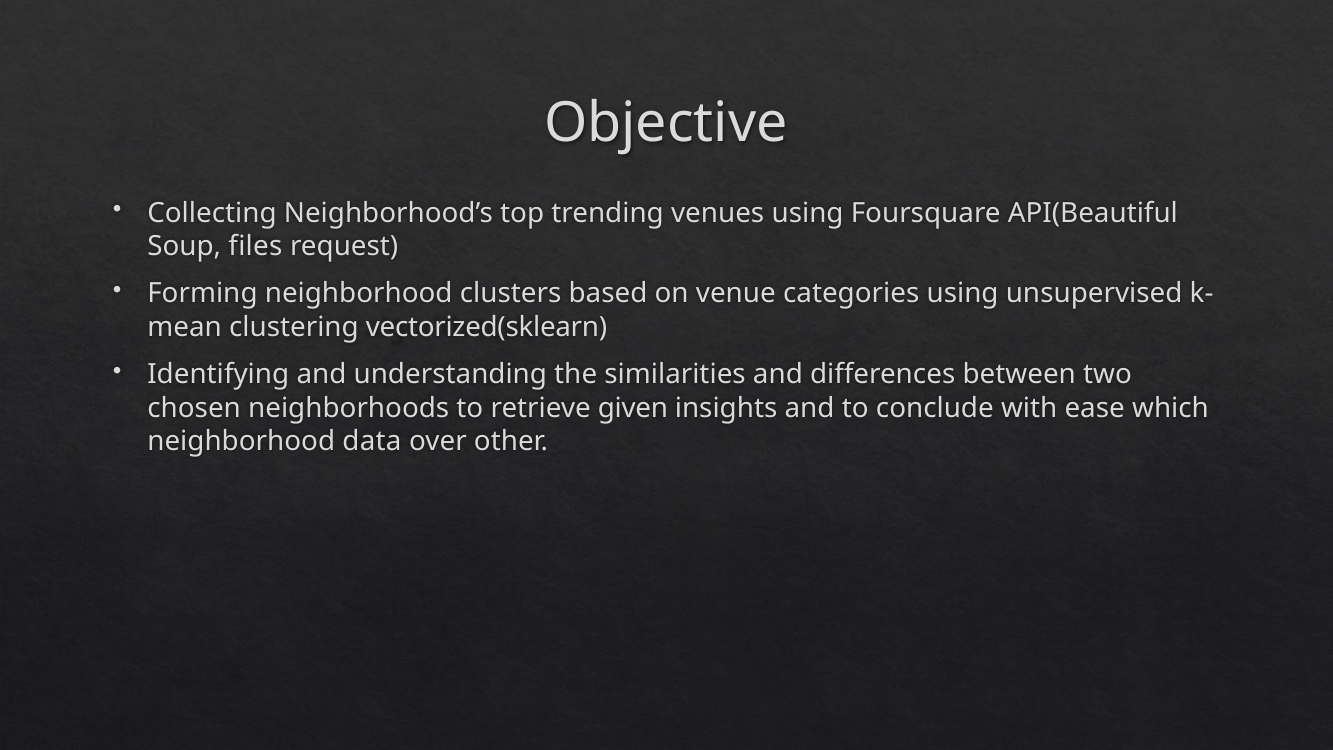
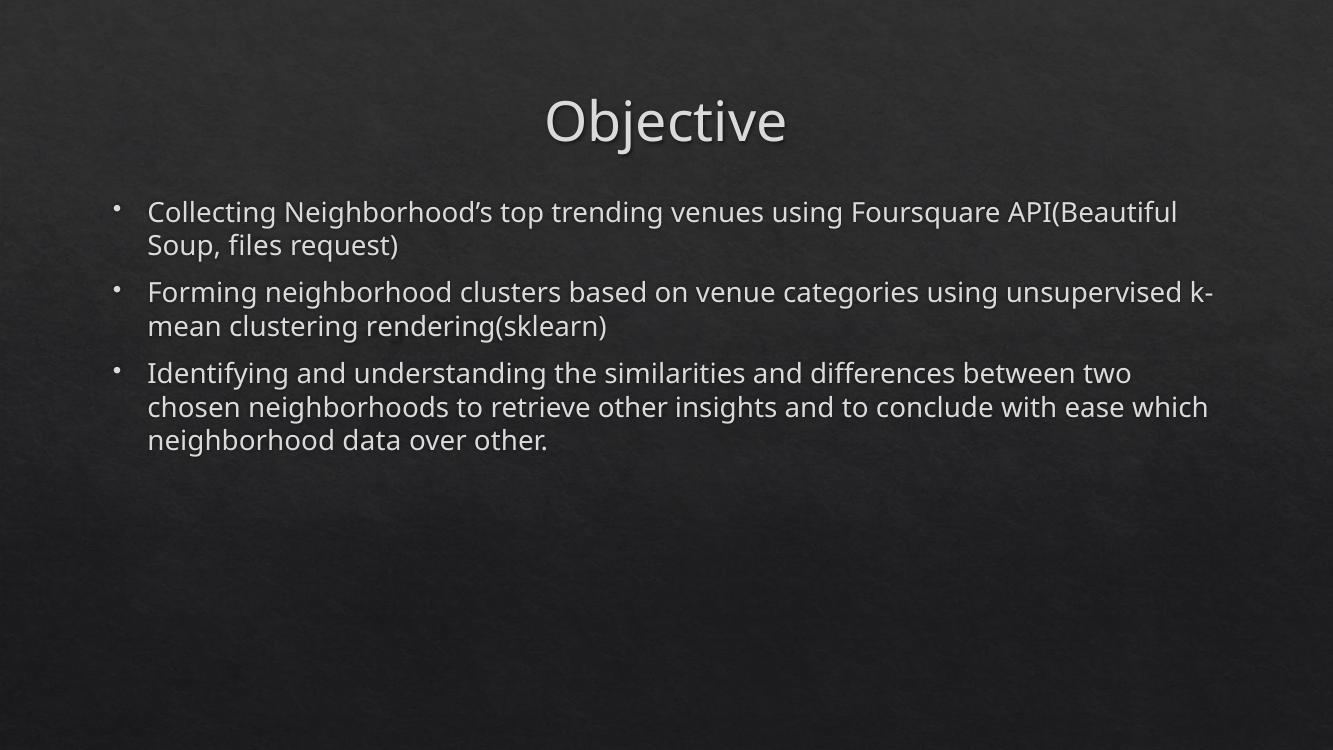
vectorized(sklearn: vectorized(sklearn -> rendering(sklearn (486, 327)
retrieve given: given -> other (633, 408)
